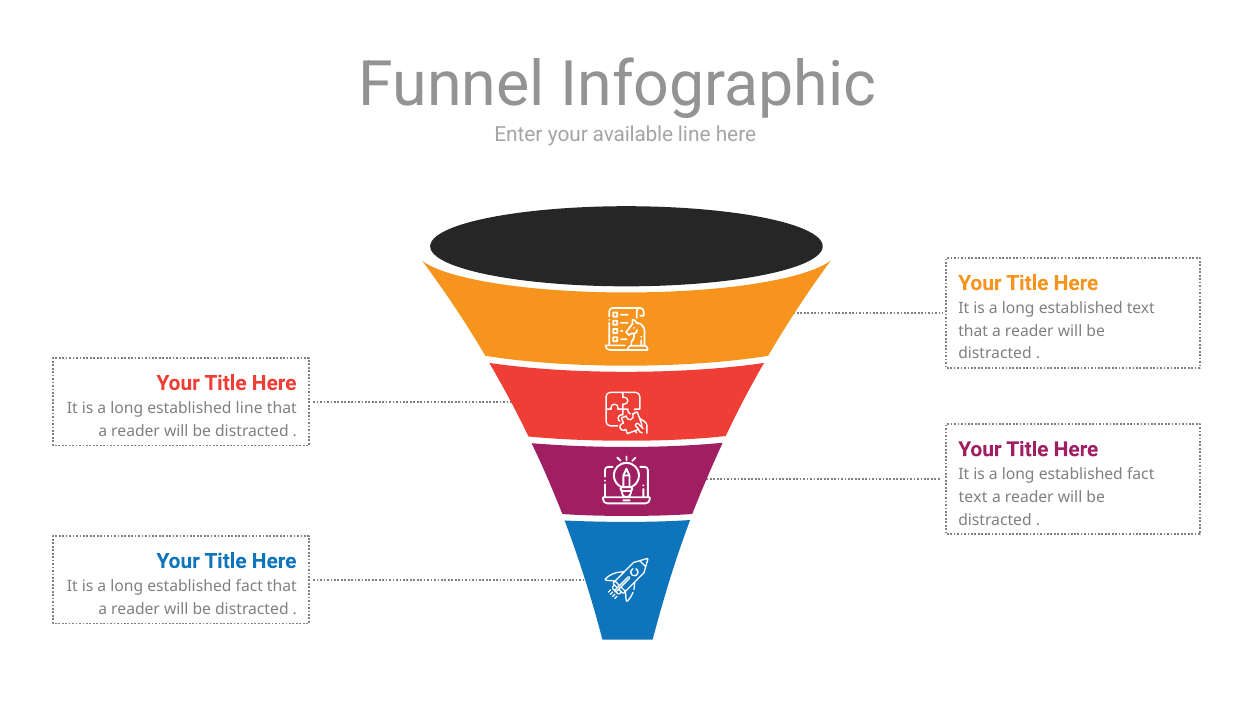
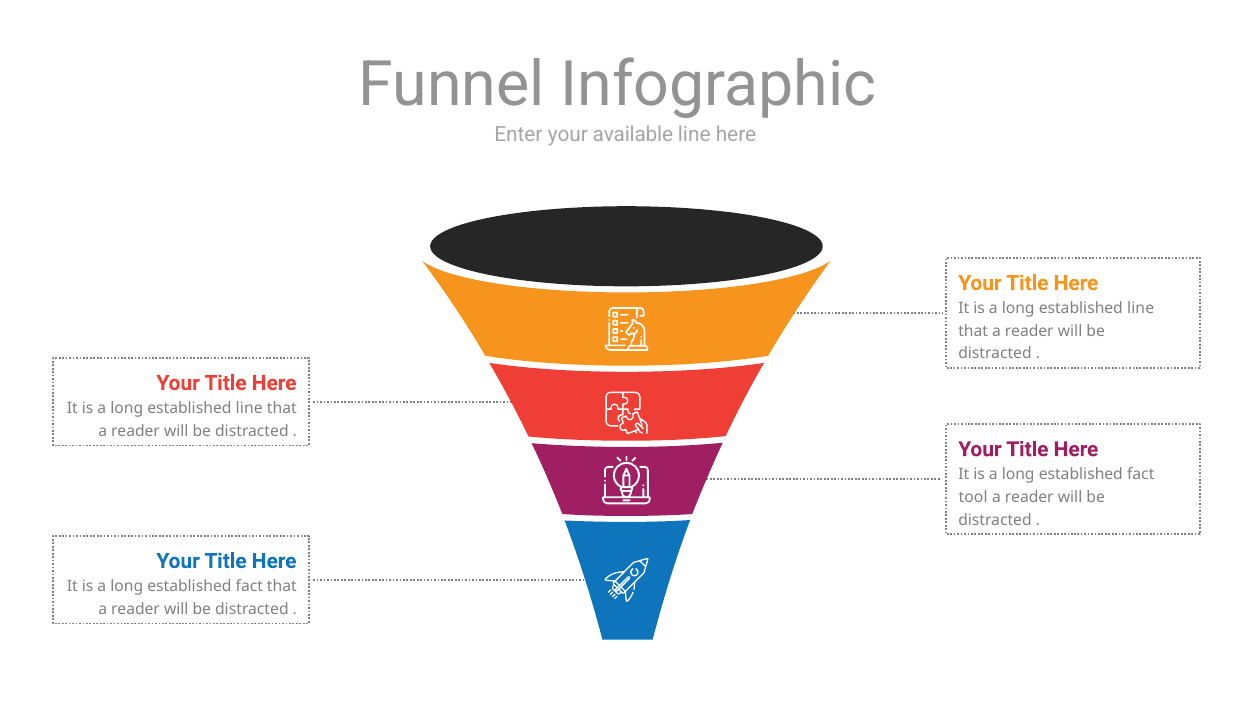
text: text -> line (1141, 308)
text: text -> tool (973, 497)
